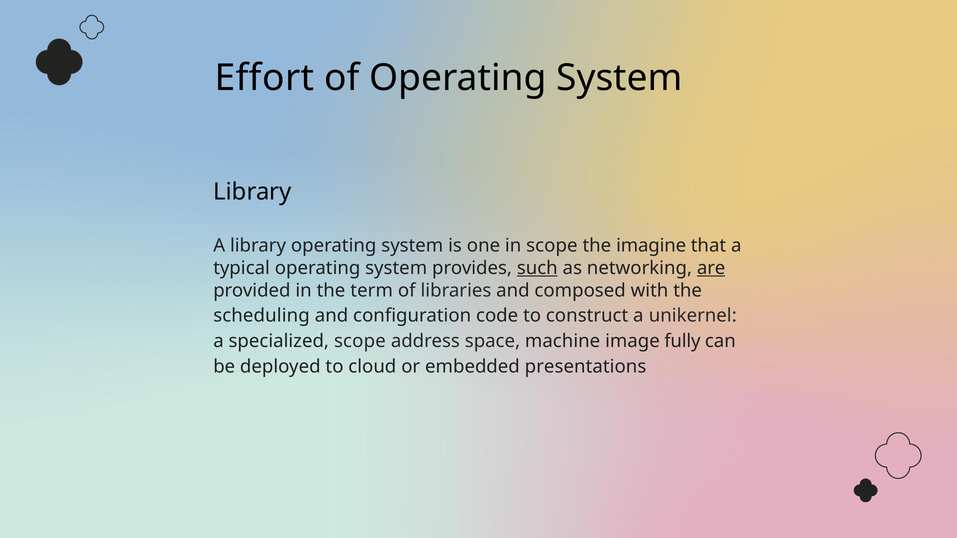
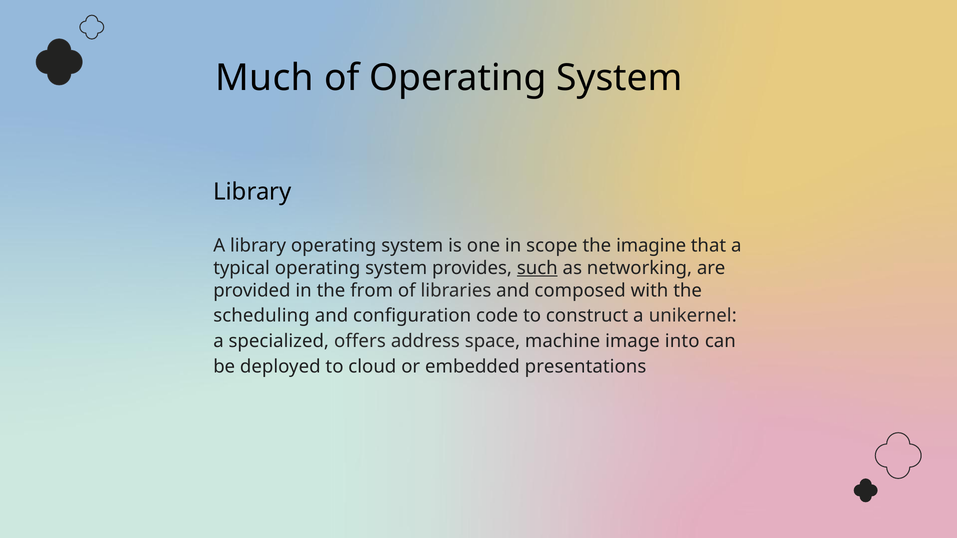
Effort: Effort -> Much (264, 78)
are underline: present -> none (711, 268)
term: term -> from (372, 291)
specialized scope: scope -> offers (360, 341)
fully: fully -> into (682, 341)
